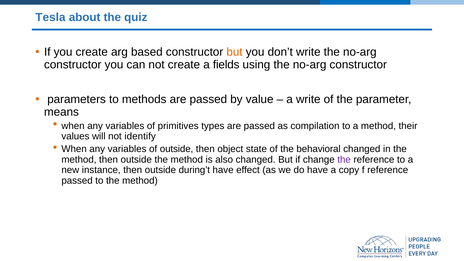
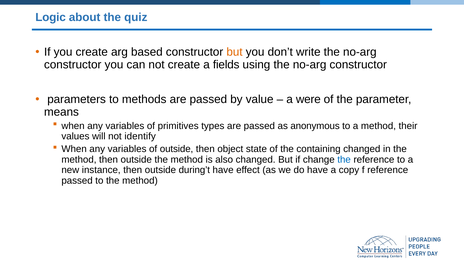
Tesla: Tesla -> Logic (51, 17)
a write: write -> were (308, 99)
compilation: compilation -> anonymous (315, 126)
behavioral: behavioral -> containing (319, 149)
the colour: purple -> blue (344, 160)
